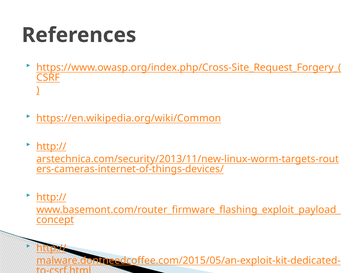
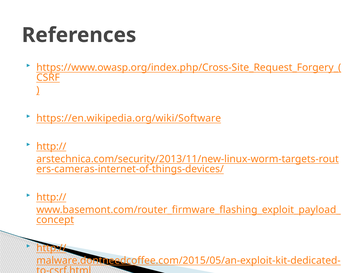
https://en.wikipedia.org/wiki/Common: https://en.wikipedia.org/wiki/Common -> https://en.wikipedia.org/wiki/Software (129, 118)
